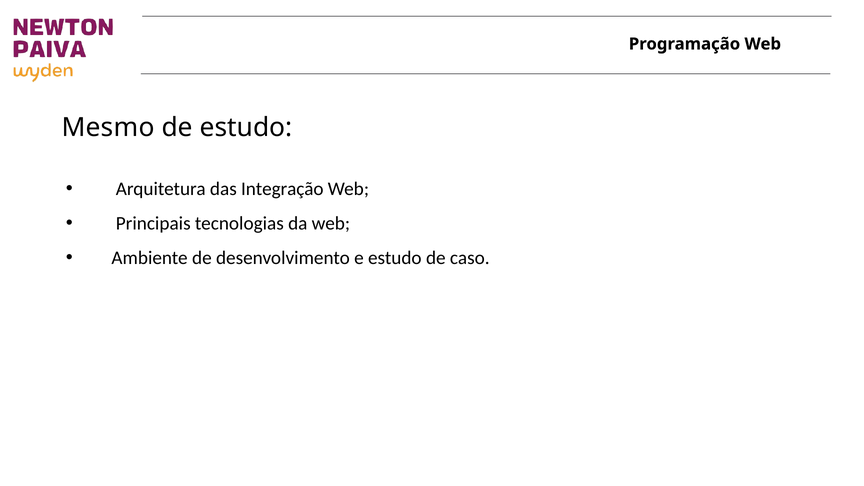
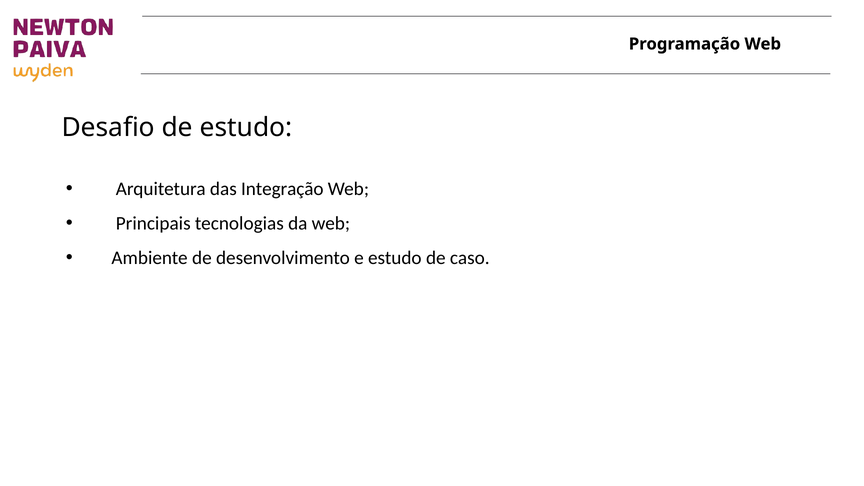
Mesmo: Mesmo -> Desafio (108, 127)
